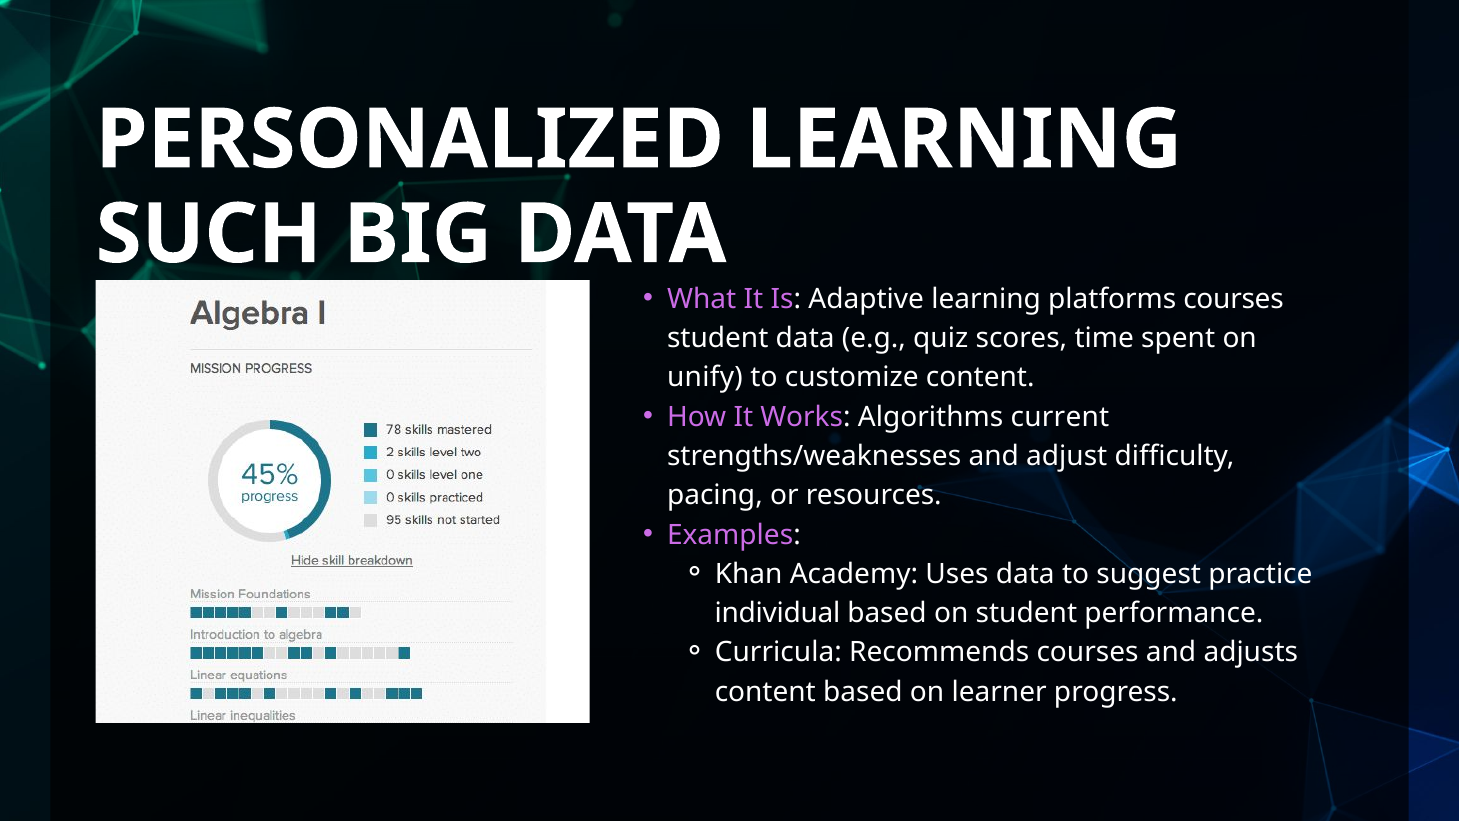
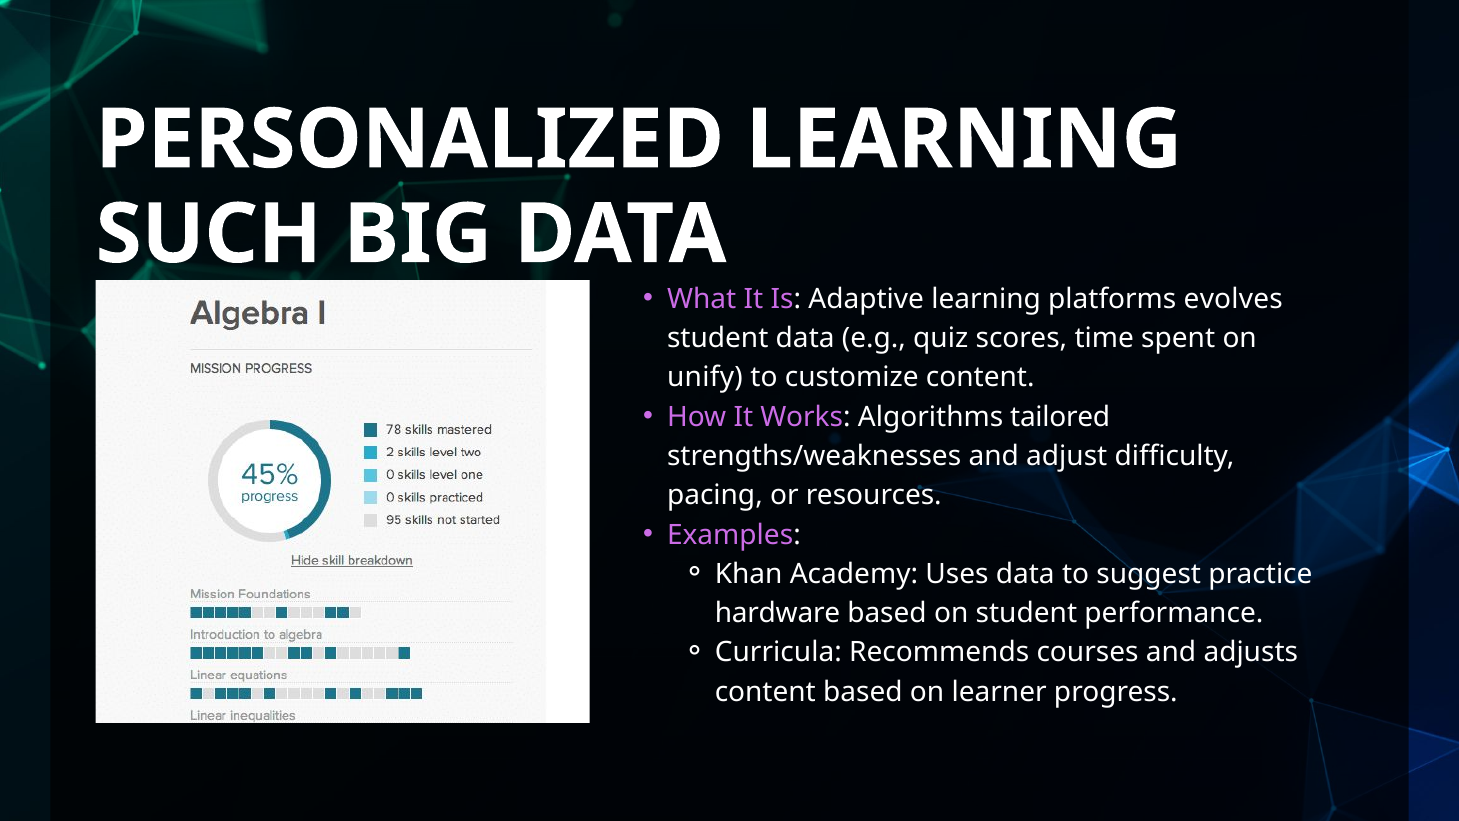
platforms courses: courses -> evolves (1233, 299)
current: current -> tailored (1060, 417)
individual: individual -> hardware (777, 613)
